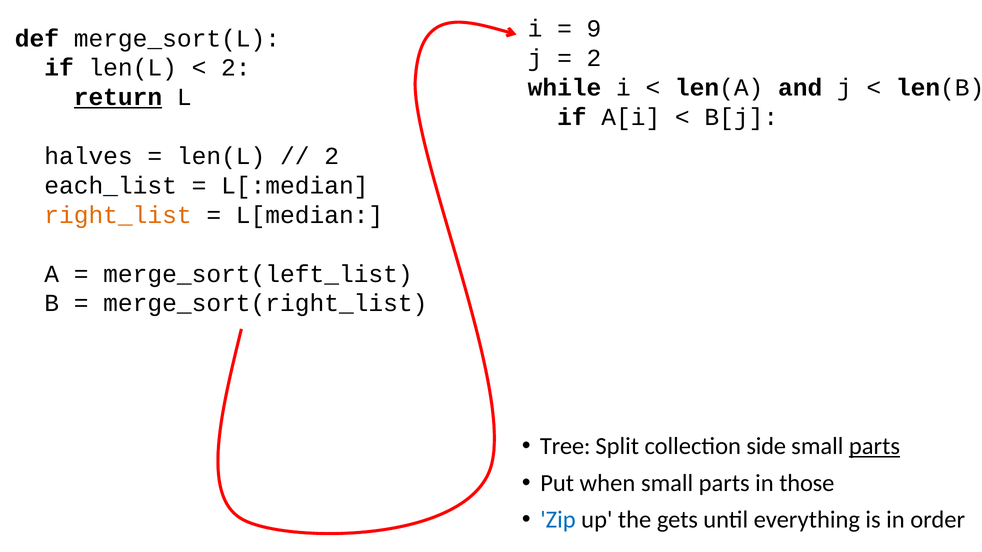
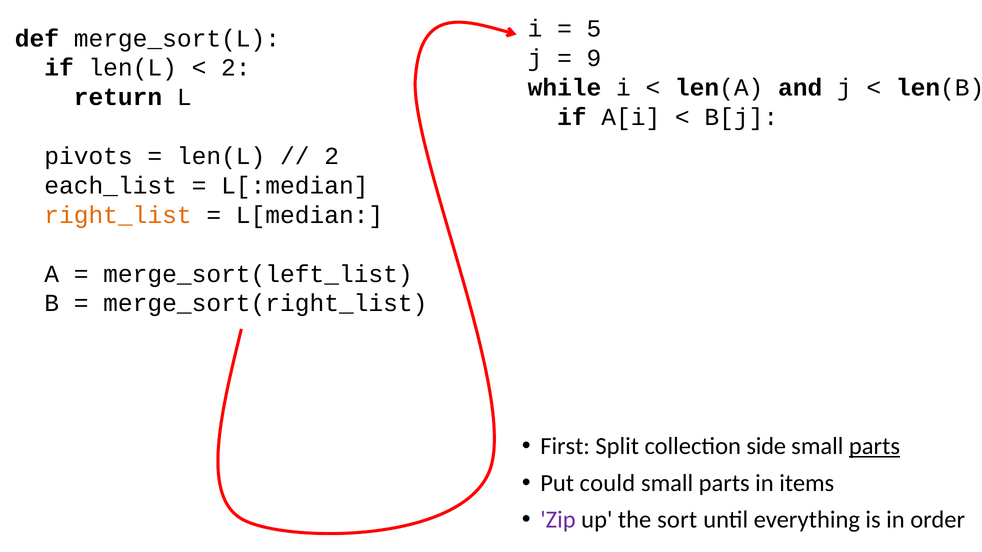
9: 9 -> 5 (594, 29)
2: 2 -> 9 (594, 58)
return underline: present -> none (118, 97)
halves: halves -> pivots (89, 156)
Tree: Tree -> First (565, 446)
when: when -> could (607, 483)
those: those -> items (807, 483)
Zip colour: blue -> purple (558, 520)
gets: gets -> sort (677, 520)
